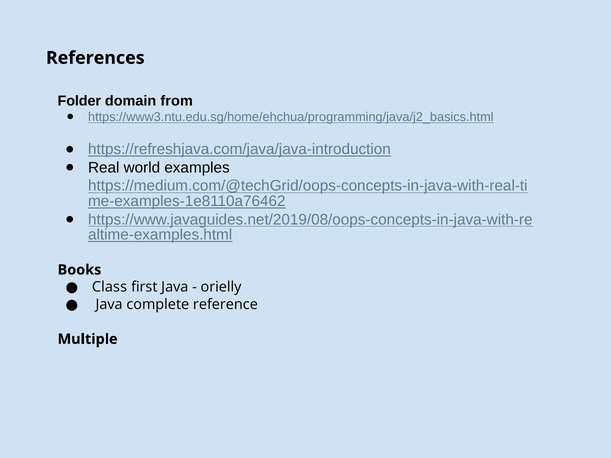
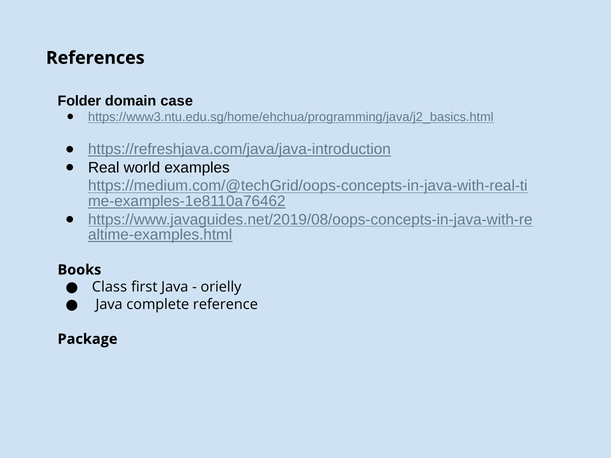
from: from -> case (177, 101)
Multiple: Multiple -> Package (88, 339)
